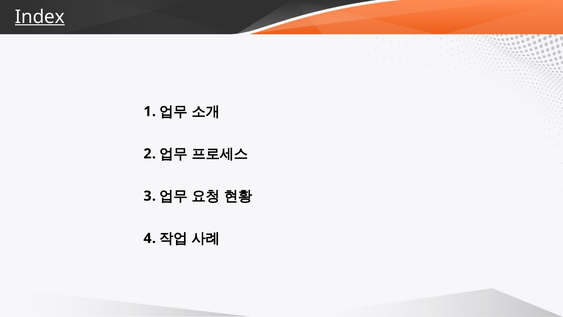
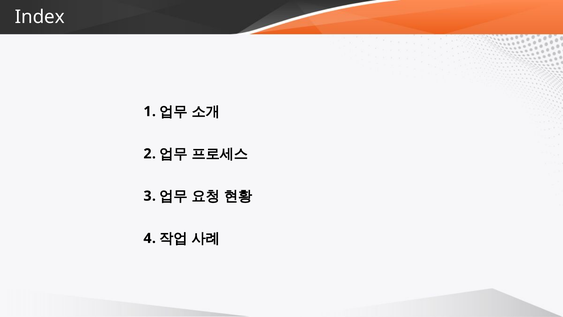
Index underline: present -> none (40, 17)
